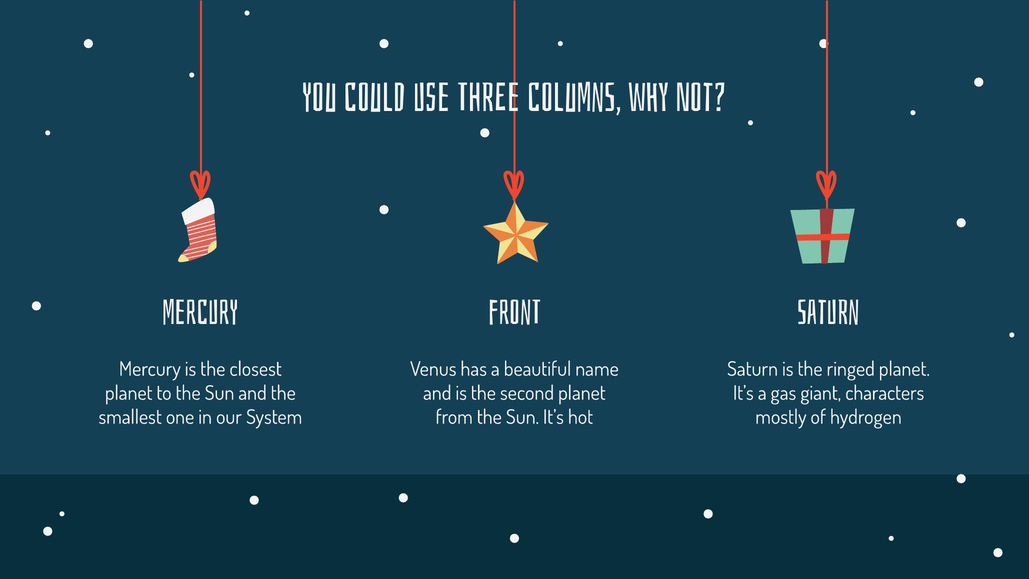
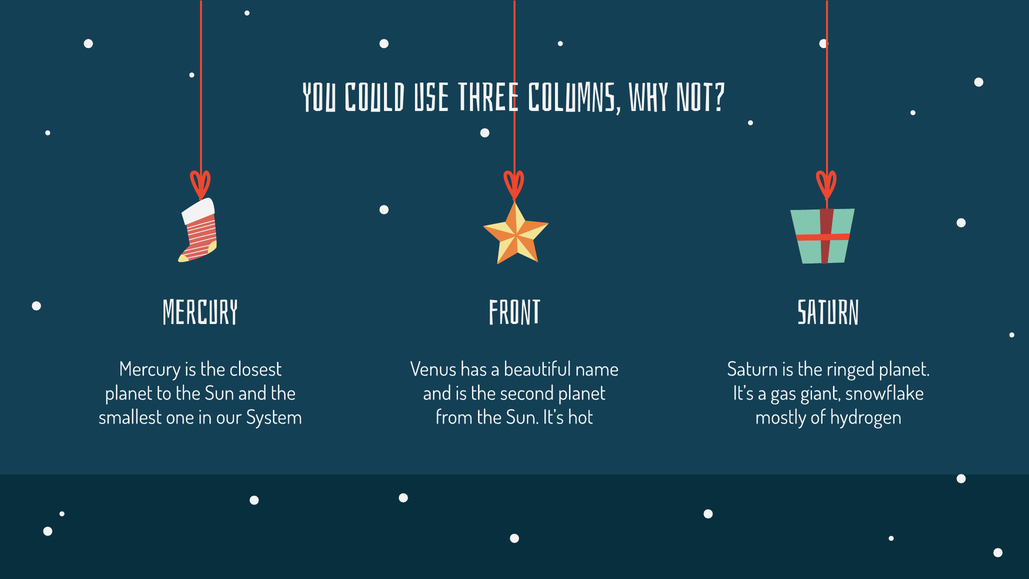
characters: characters -> snowflake (885, 393)
